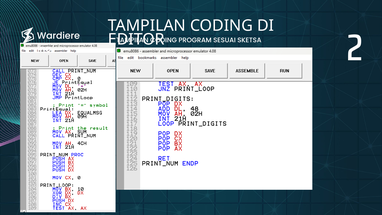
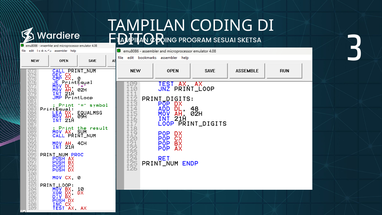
2: 2 -> 3 (355, 48)
